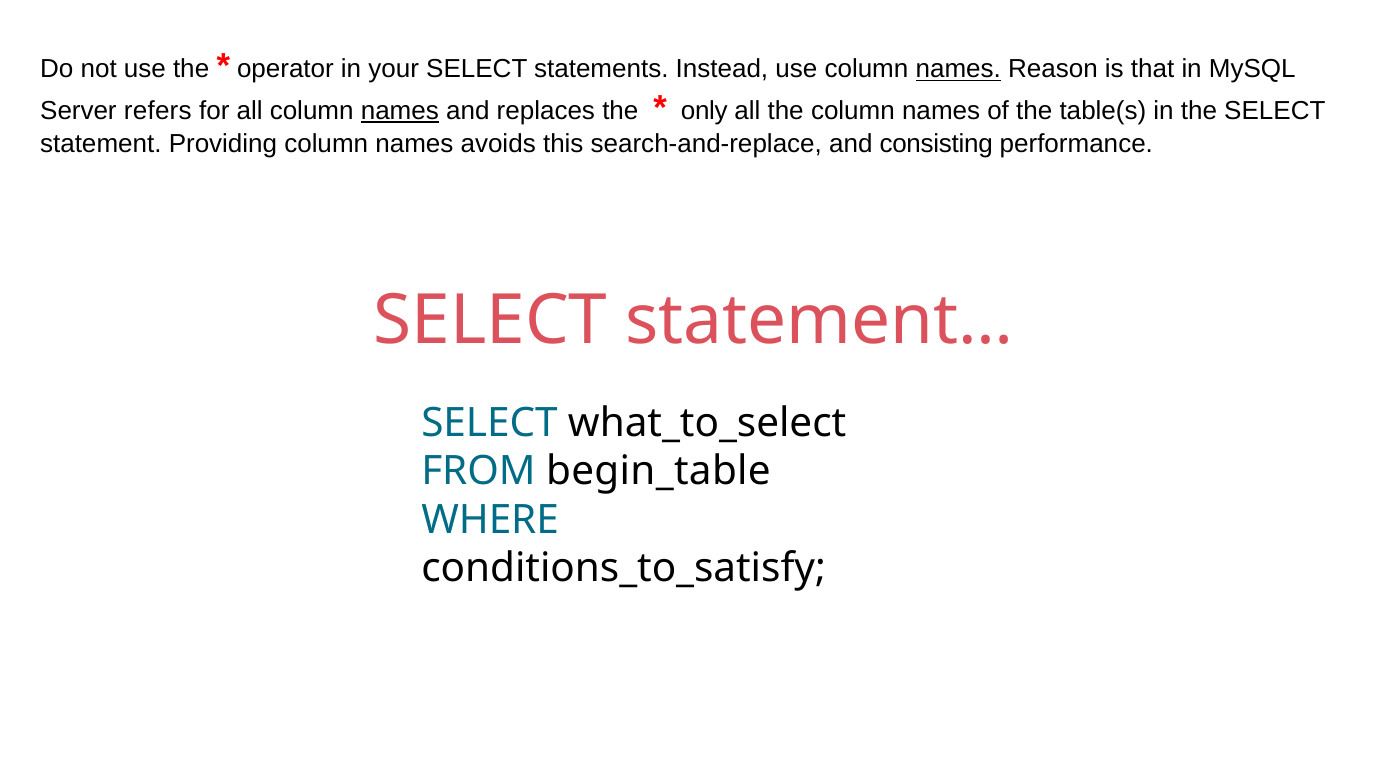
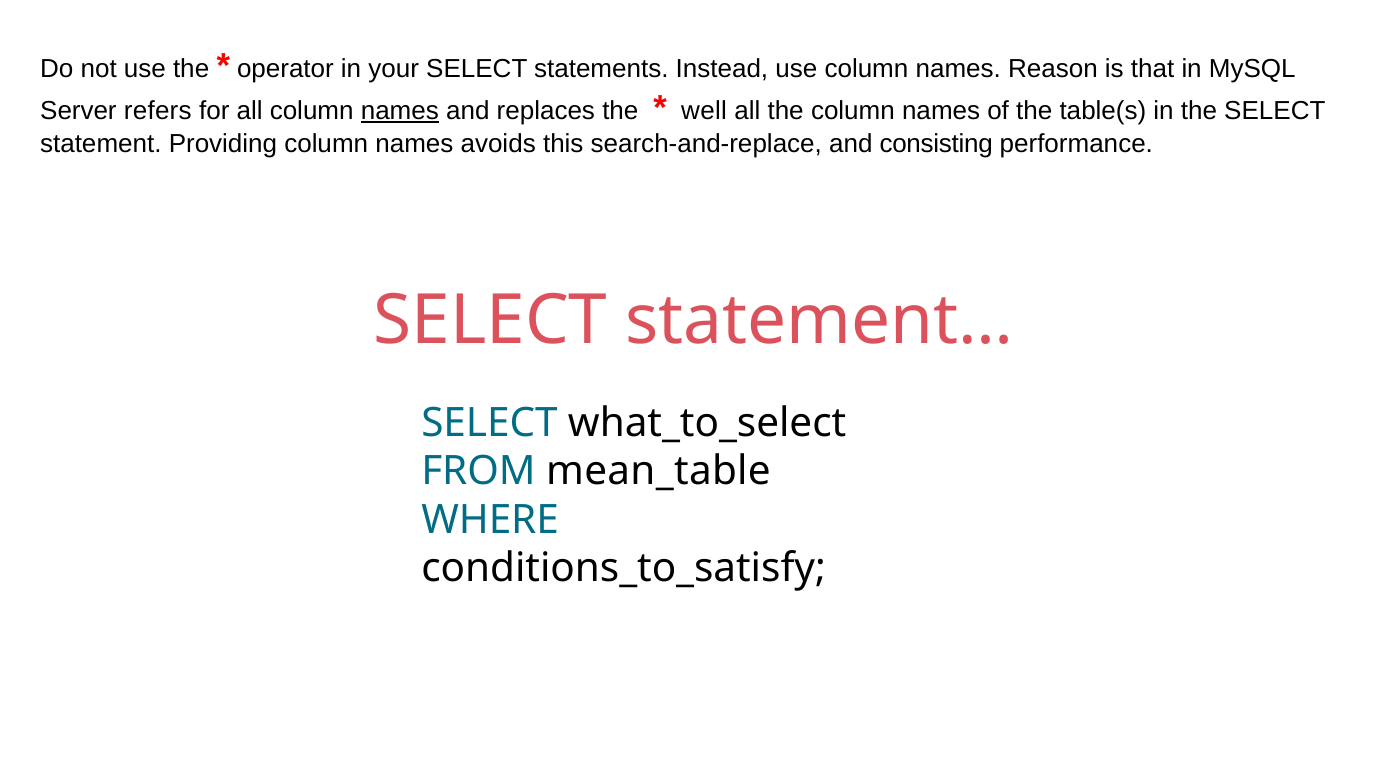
names underline: present -> none (958, 69)
only: only -> well (704, 111)
begin_table: begin_table -> mean_table (658, 471)
